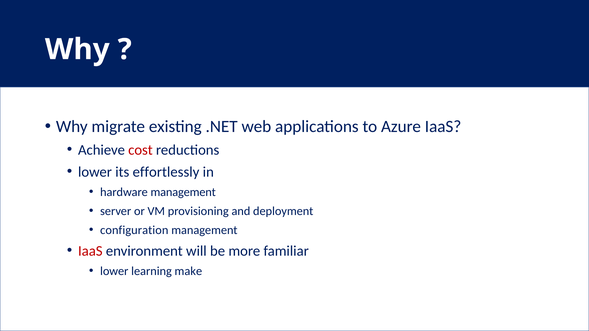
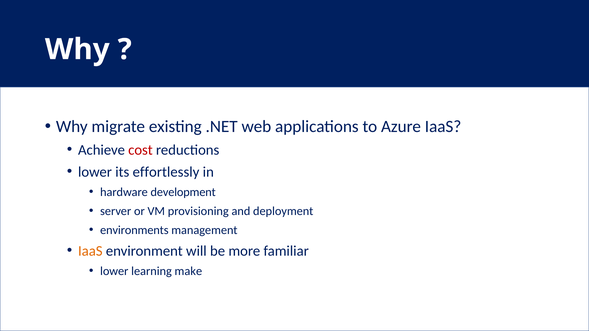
hardware management: management -> development (183, 192)
configuration: configuration -> environments (134, 230)
IaaS colour: red -> orange (90, 251)
